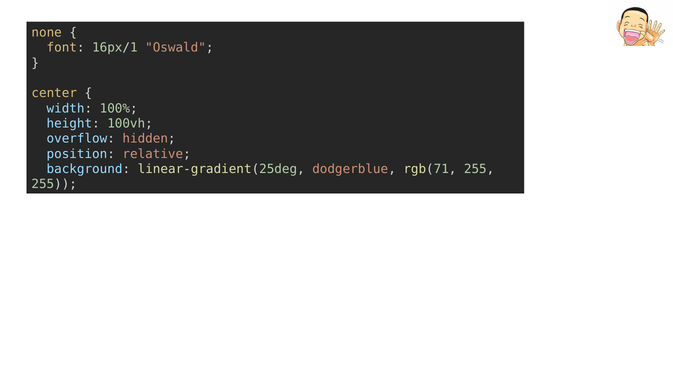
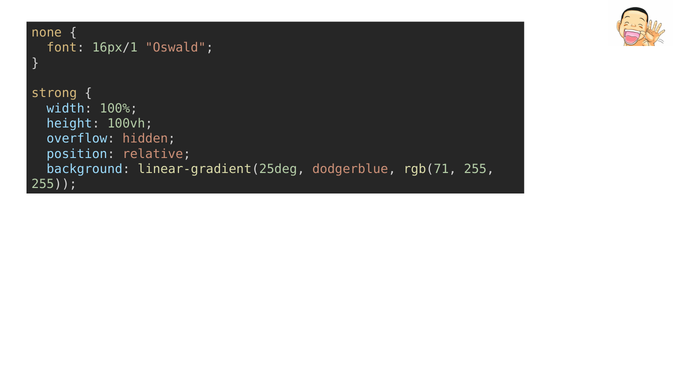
center: center -> strong (54, 93)
